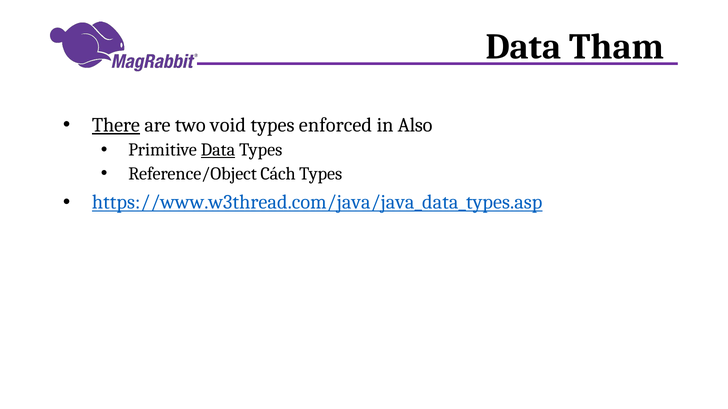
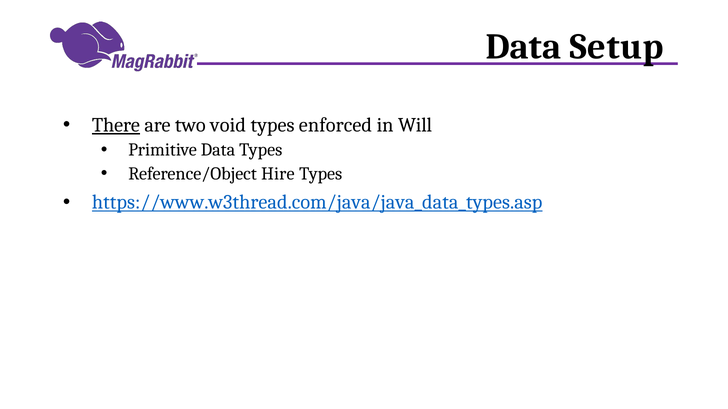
Tham: Tham -> Setup (617, 47)
Also: Also -> Will (415, 125)
Data underline: present -> none (218, 150)
Cách: Cách -> Hire (278, 174)
